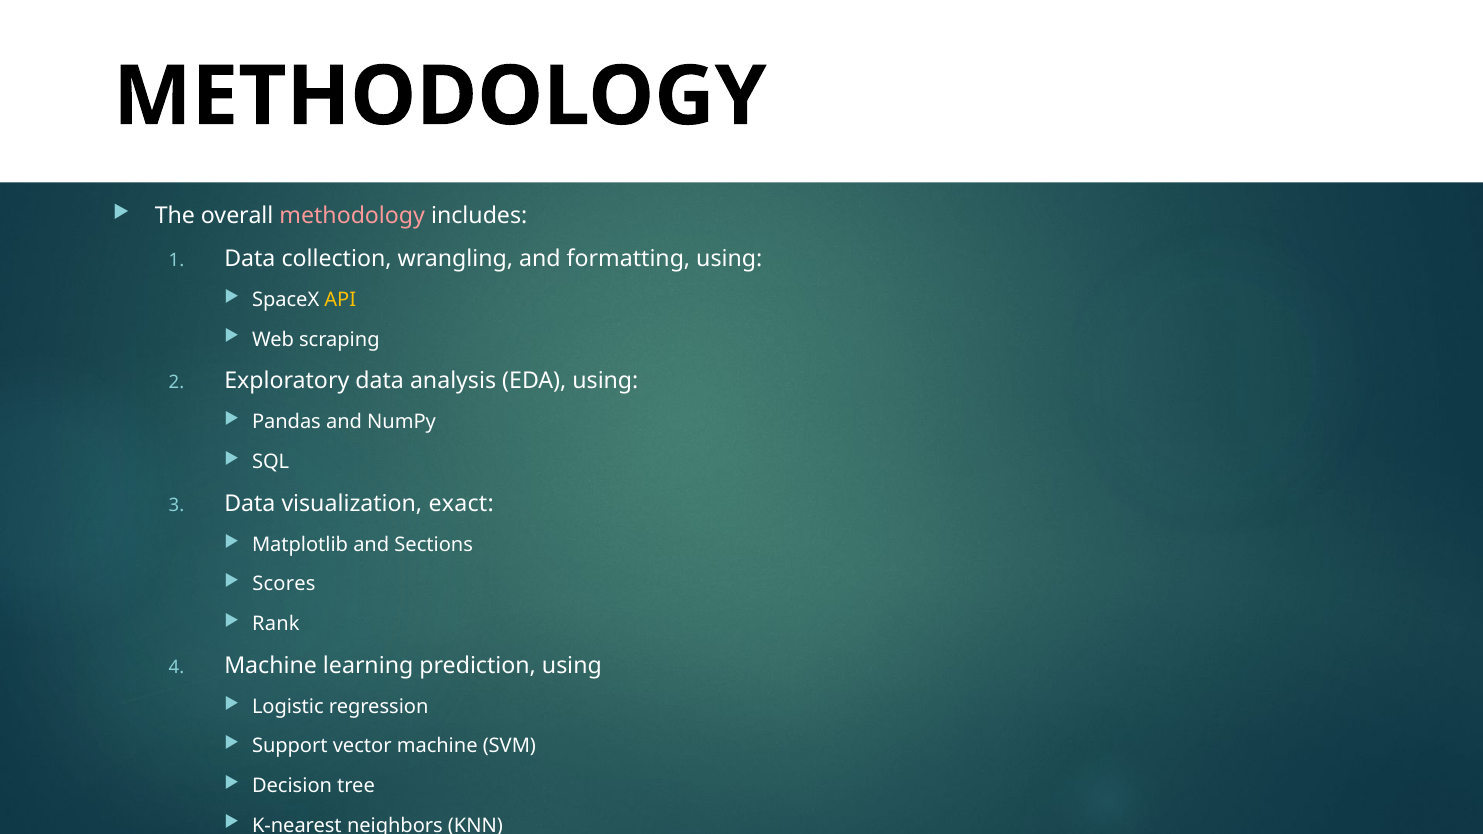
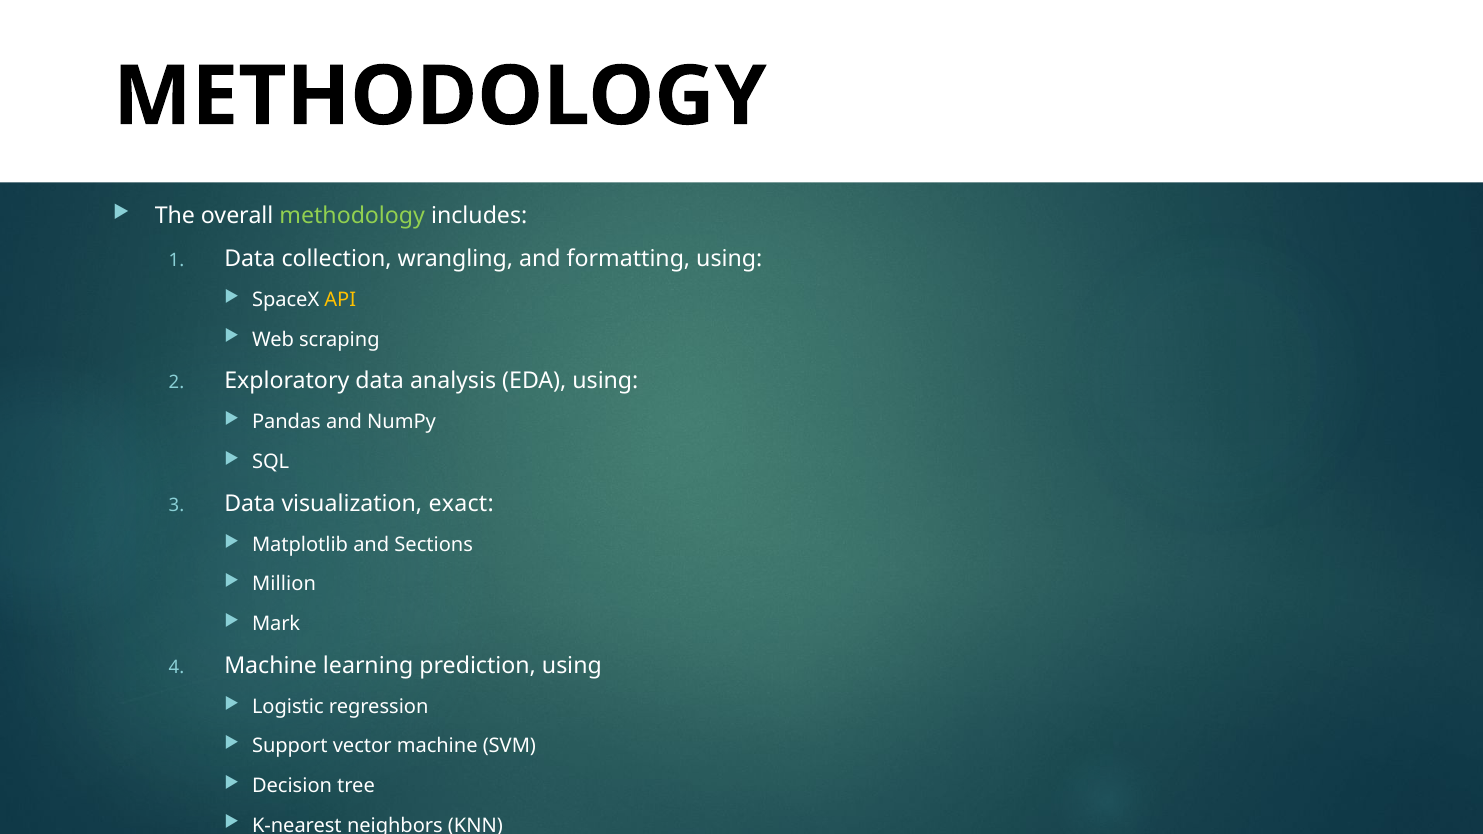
methodology colour: pink -> light green (352, 216)
Scores: Scores -> Million (284, 584)
Rank: Rank -> Mark (276, 624)
